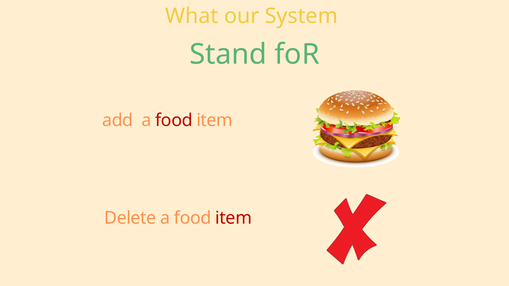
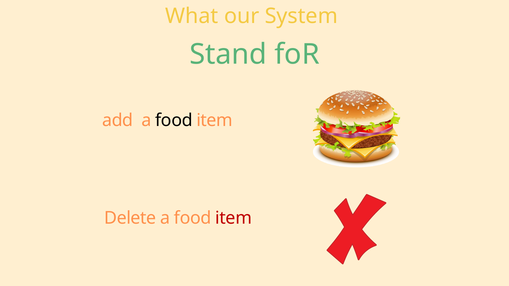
food colour: red -> black (174, 120)
